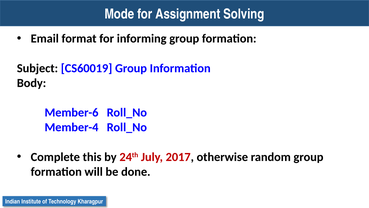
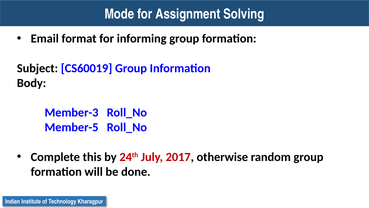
Member-6: Member-6 -> Member-3 (72, 112)
Member-4: Member-4 -> Member-5 (72, 127)
